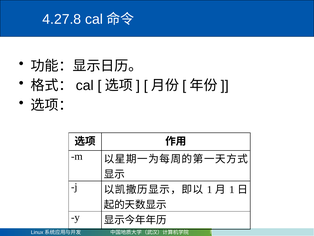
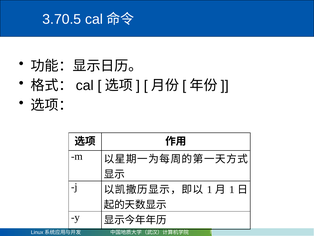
4.27.8: 4.27.8 -> 3.70.5 (62, 19)
